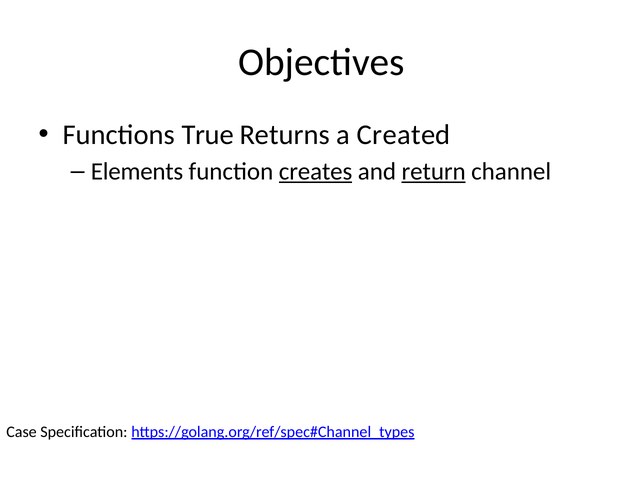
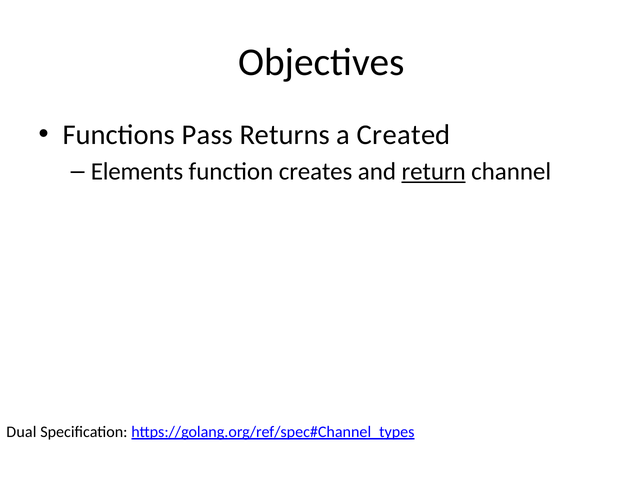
True: True -> Pass (207, 135)
creates underline: present -> none (316, 172)
Case: Case -> Dual (21, 432)
